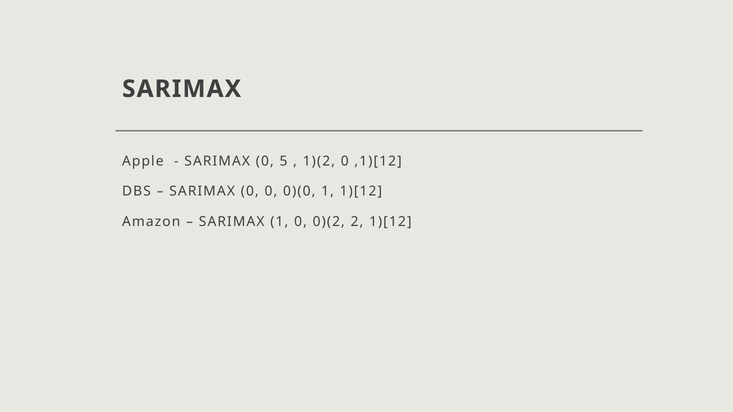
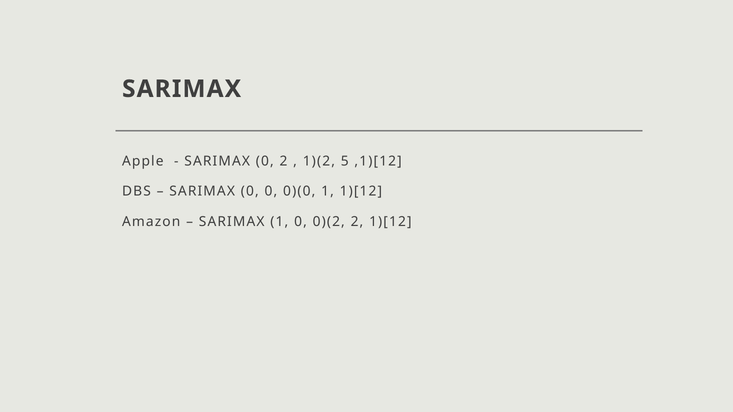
0 5: 5 -> 2 (284, 161)
1)(2 0: 0 -> 5 (345, 161)
